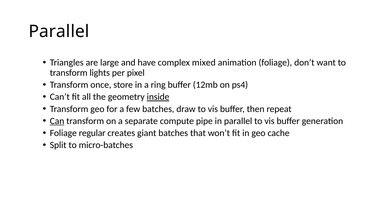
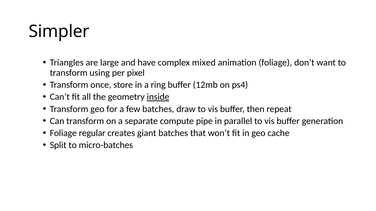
Parallel: Parallel -> Simpler (59, 32)
lights: lights -> using (100, 73)
Can underline: present -> none (57, 121)
